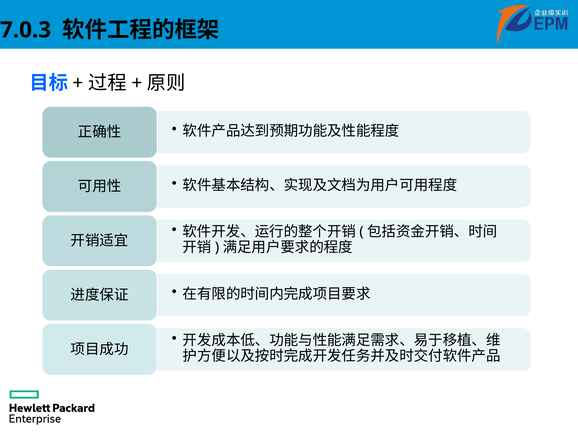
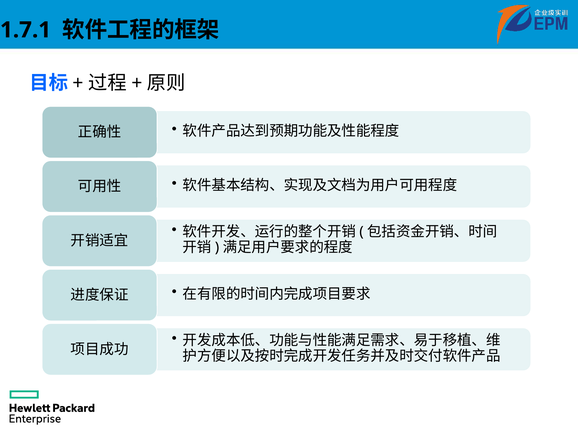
7.0.3: 7.0.3 -> 1.7.1 (26, 30)
